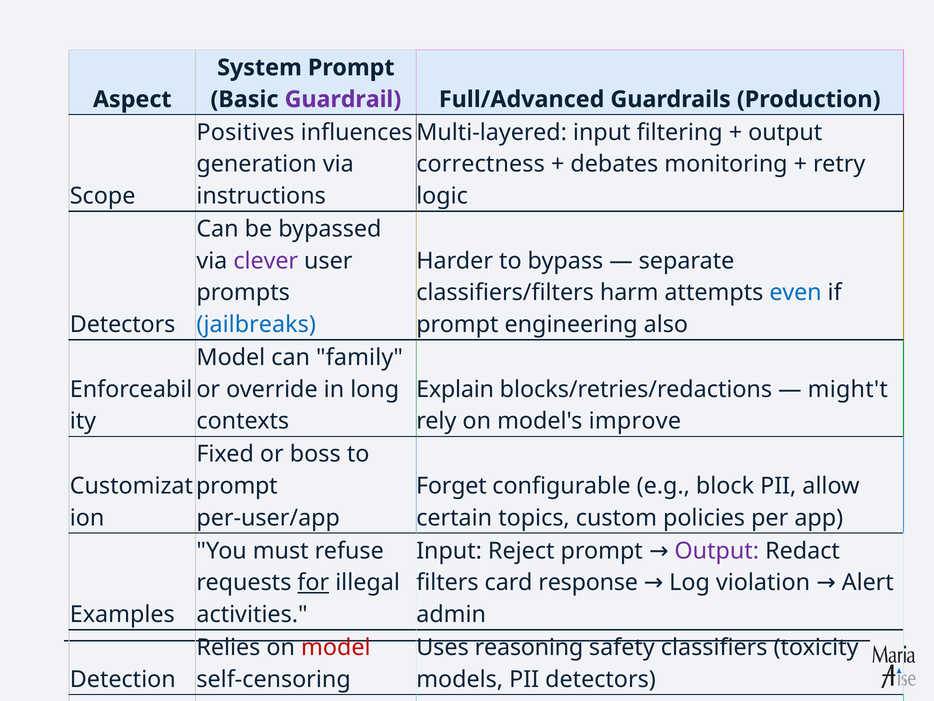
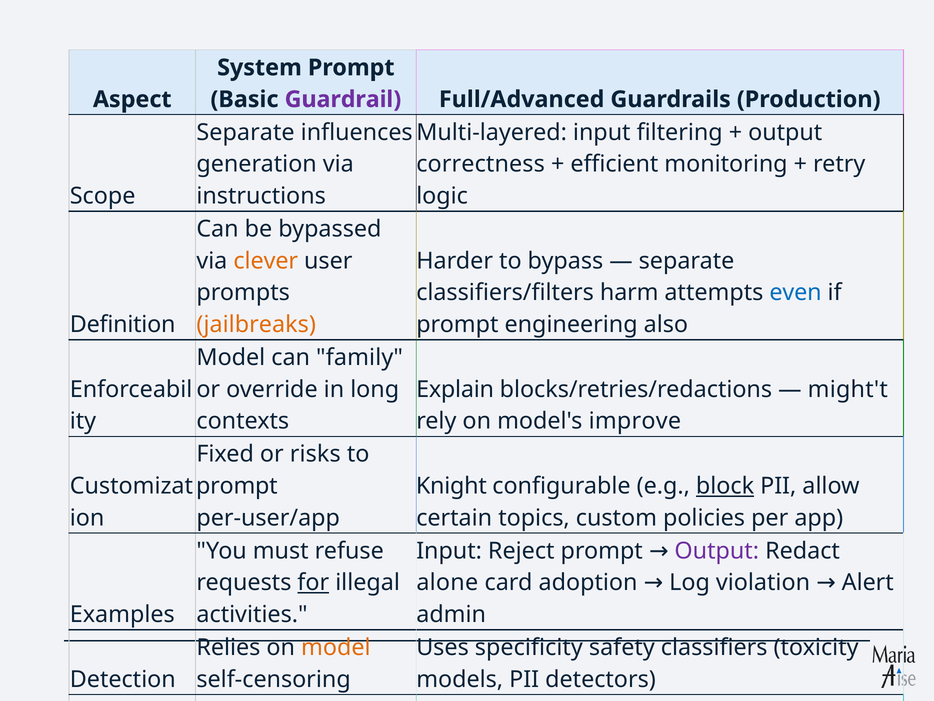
Positives: Positives -> Separate (246, 132)
debates: debates -> efficient (614, 164)
clever colour: purple -> orange (266, 261)
Detectors: Detectors -> Definition (123, 324)
jailbreaks colour: blue -> orange (256, 324)
boss: boss -> risks (315, 454)
Forget: Forget -> Knight (451, 486)
block underline: none -> present (725, 486)
filters: filters -> alone (447, 582)
response: response -> adoption (588, 582)
model colour: red -> orange (336, 647)
reasoning: reasoning -> specificity (529, 647)
